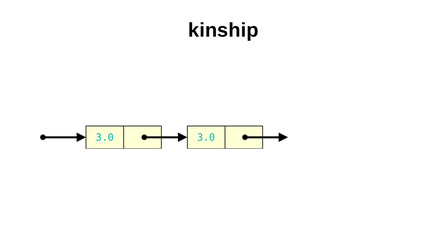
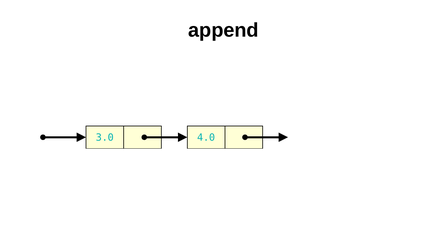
kinship: kinship -> append (223, 30)
3.0 3.0: 3.0 -> 4.0 (206, 137)
